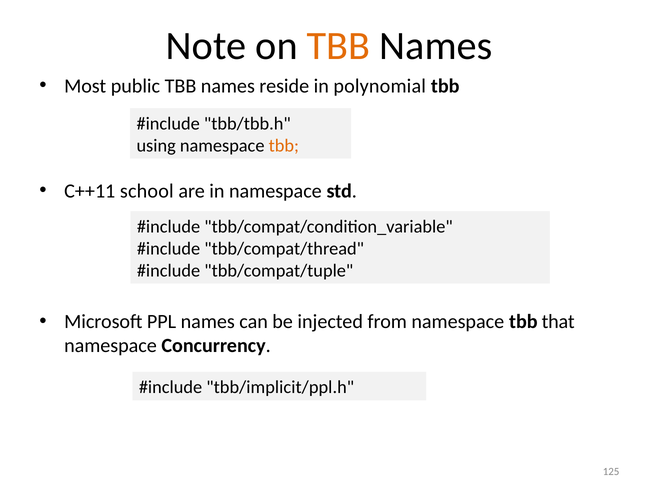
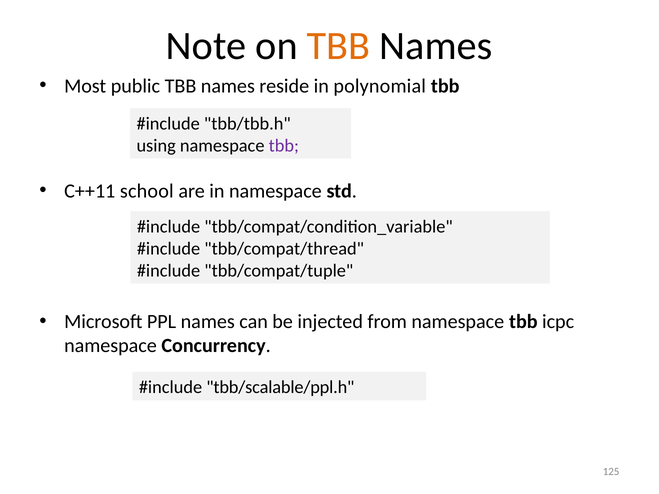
tbb colour: orange -> purple (284, 146)
that: that -> icpc (558, 322)
tbb/implicit/ppl.h: tbb/implicit/ppl.h -> tbb/scalable/ppl.h (280, 388)
